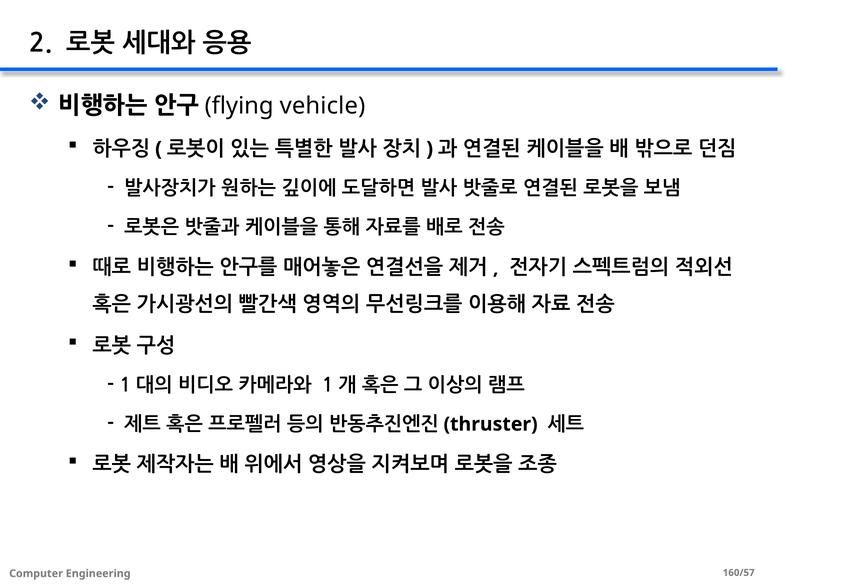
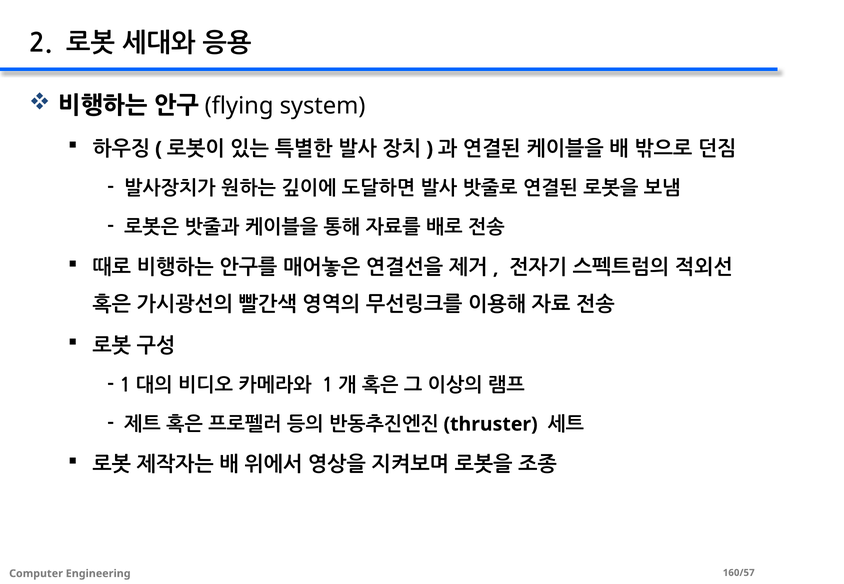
vehicle: vehicle -> system (323, 106)
